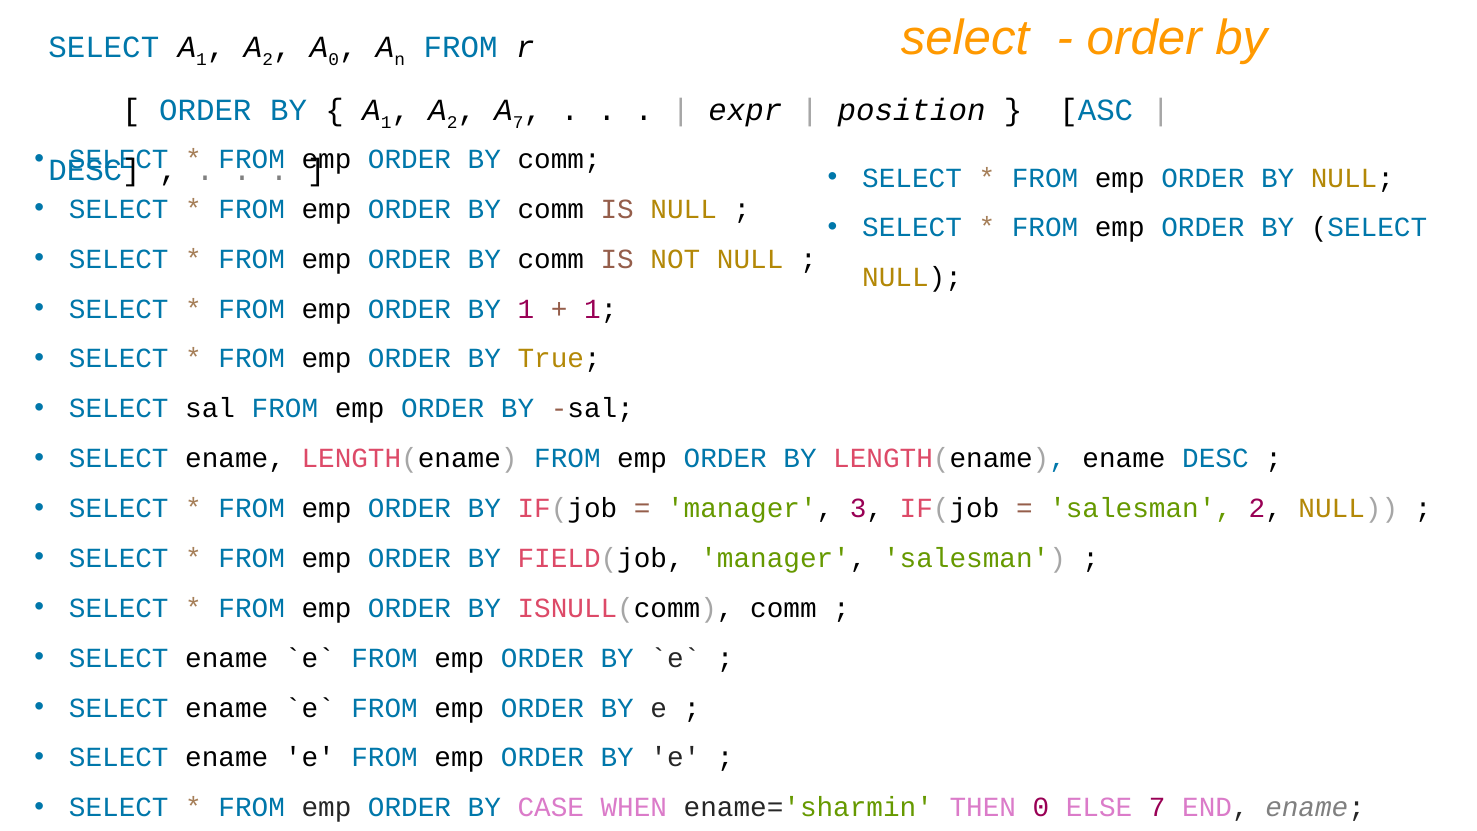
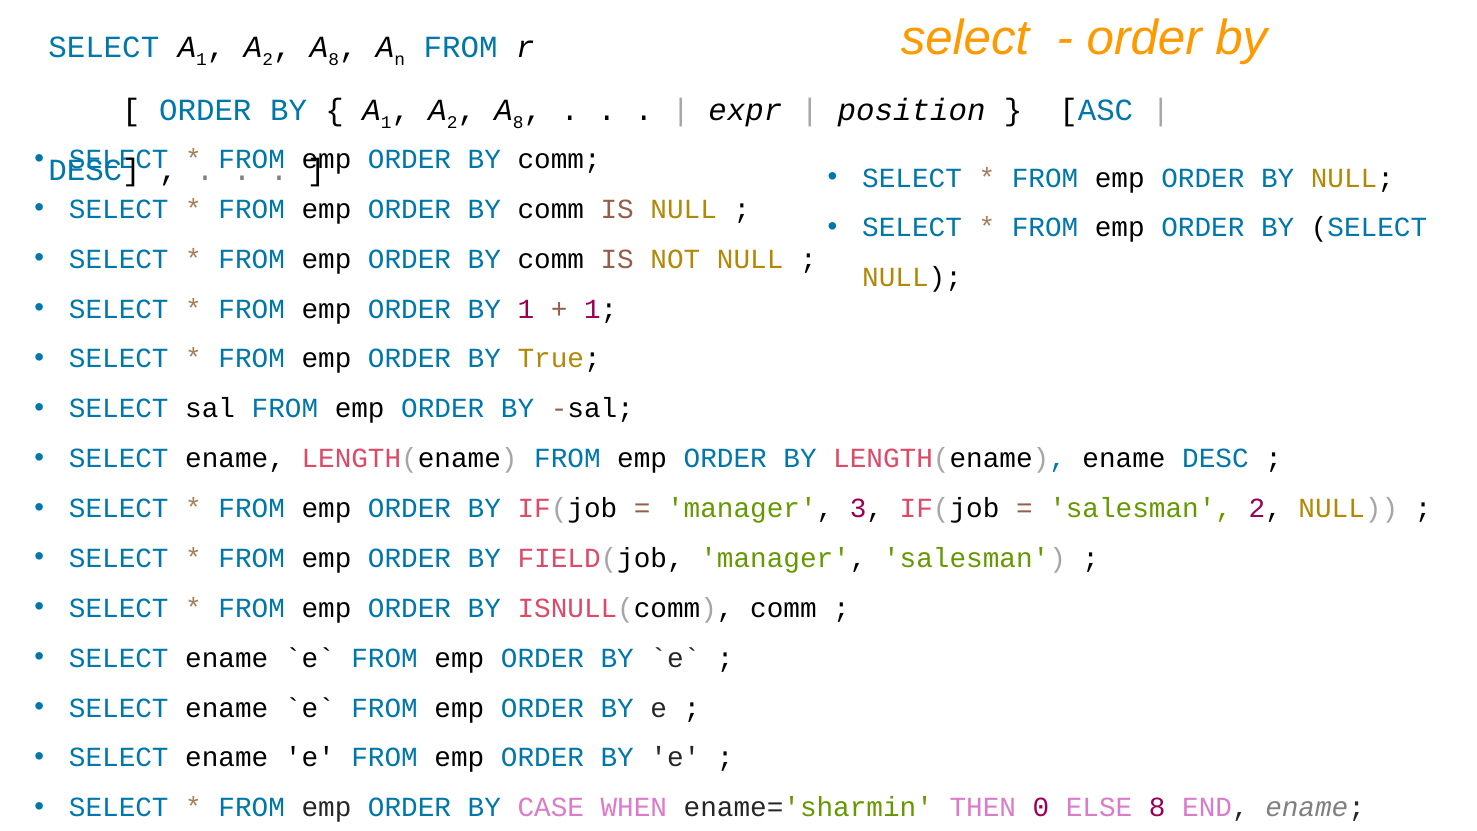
0: 0 -> 8 (334, 59)
7: 7 -> 8 (518, 122)
ELSE 7: 7 -> 8 (1157, 807)
